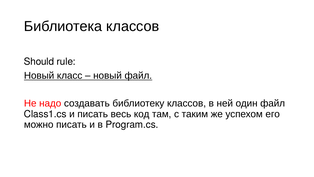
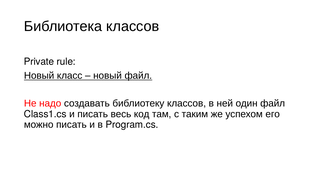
Should: Should -> Private (39, 62)
